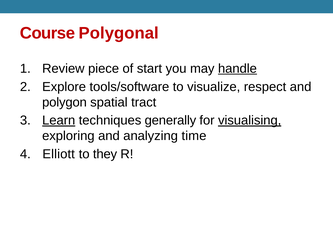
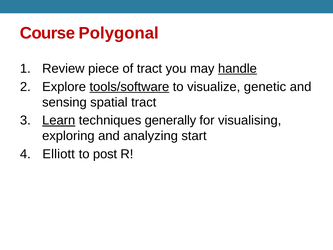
of start: start -> tract (149, 69)
tools/software underline: none -> present (129, 87)
respect: respect -> genetic (265, 87)
polygon: polygon -> sensing (64, 102)
visualising underline: present -> none (250, 120)
time: time -> start (194, 136)
they: they -> post (105, 154)
